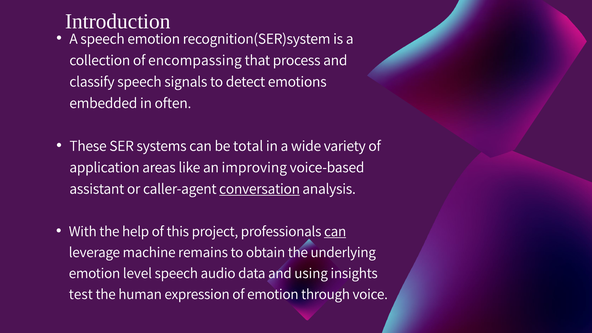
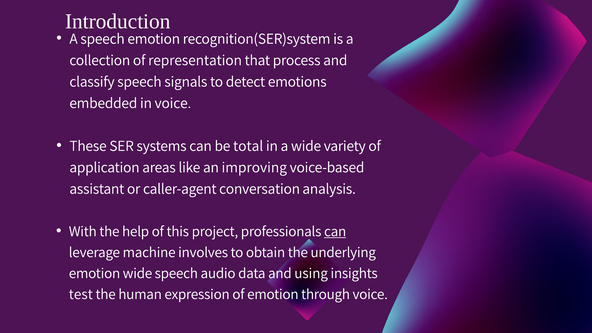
encompassing: encompassing -> representation (195, 60)
in often: often -> voice (173, 103)
conversation underline: present -> none (260, 189)
remains: remains -> involves (203, 252)
emotion level: level -> wide (137, 273)
